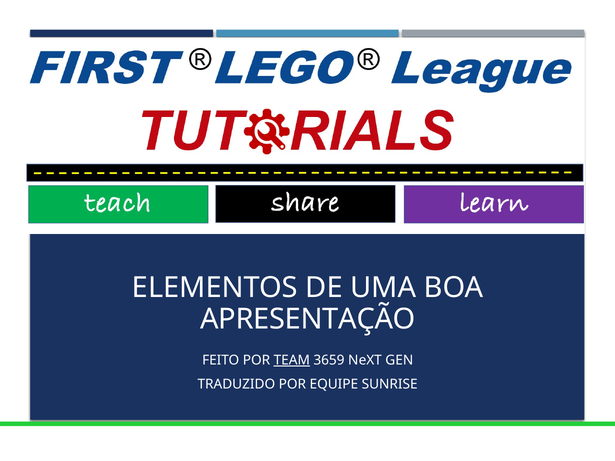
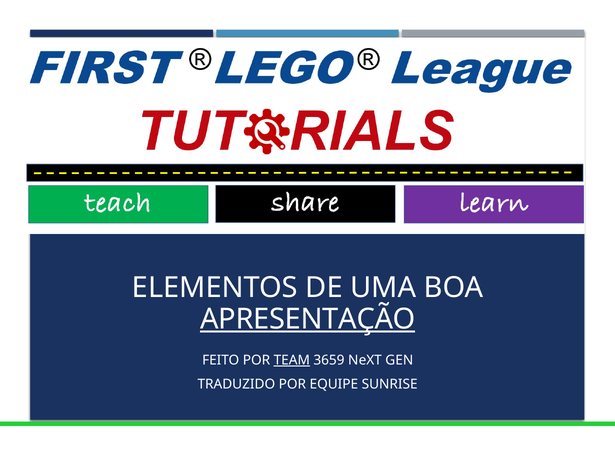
APRESENTAÇÃO underline: none -> present (308, 319)
